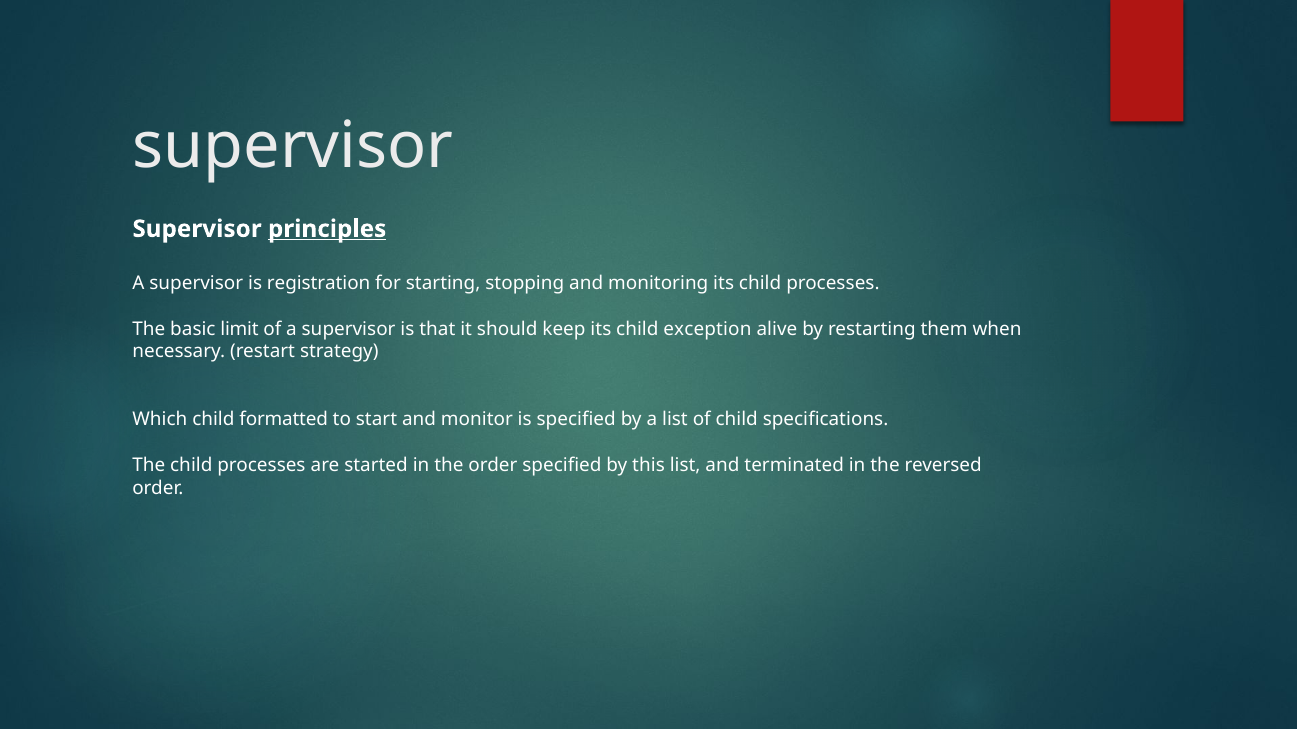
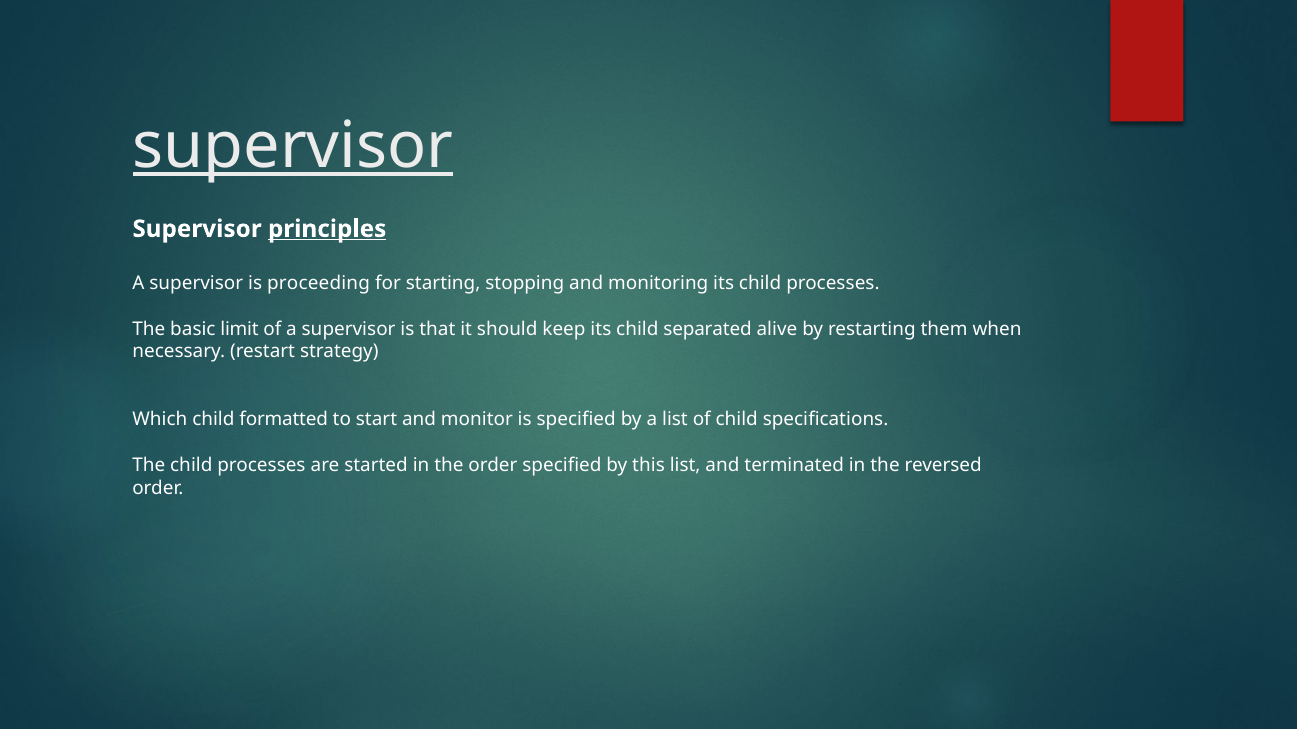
supervisor underline: none -> present (293, 146)
registration: registration -> proceeding (319, 284)
exception: exception -> separated (708, 329)
